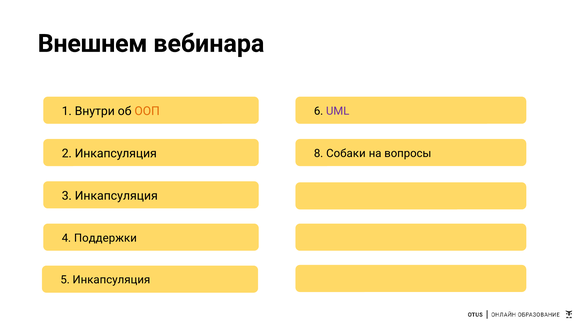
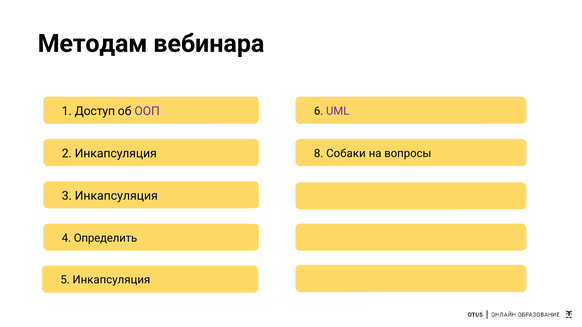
Внешнем: Внешнем -> Методам (92, 44)
Внутри: Внутри -> Доступ (95, 111)
ООП colour: orange -> purple (147, 111)
Поддержки: Поддержки -> Определить (106, 238)
